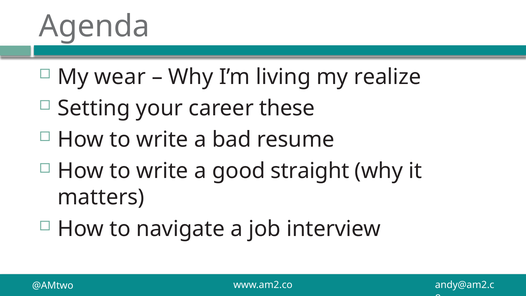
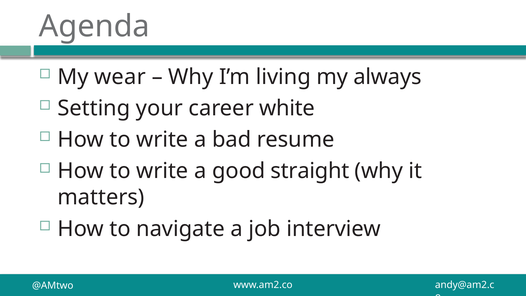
realize: realize -> always (387, 77)
these: these -> white (287, 108)
